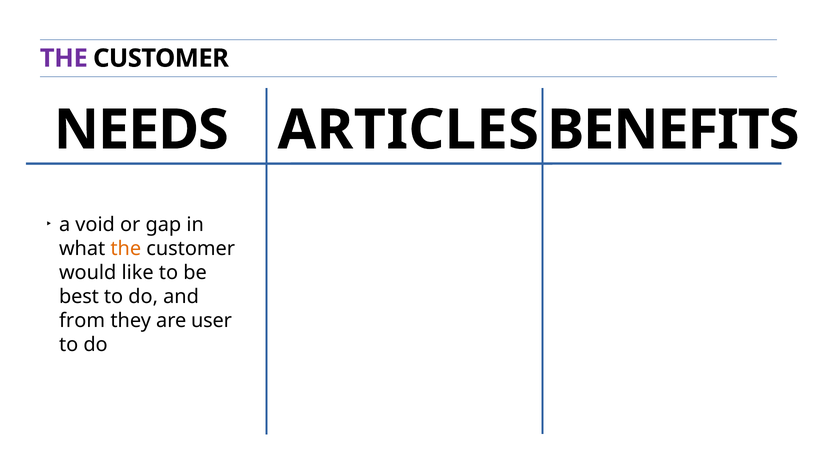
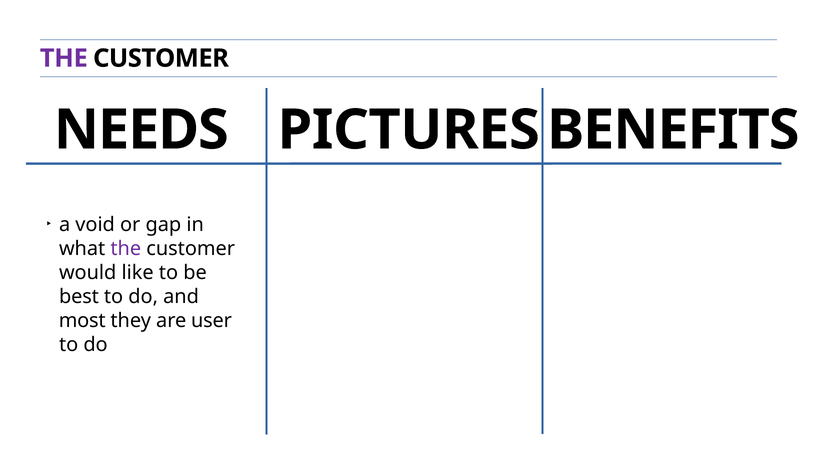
ARTICLES: ARTICLES -> PICTURES (409, 130)
the colour: orange -> purple (126, 249)
from: from -> most (82, 320)
